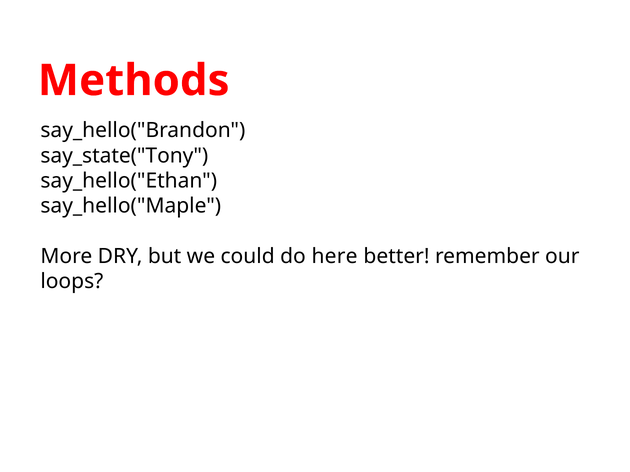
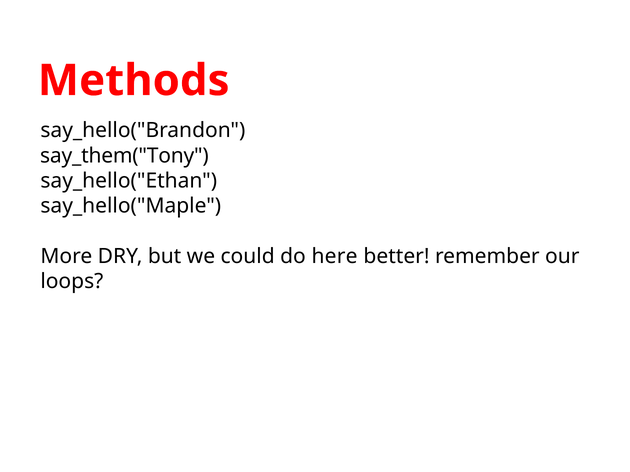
say_state("Tony: say_state("Tony -> say_them("Tony (124, 156)
